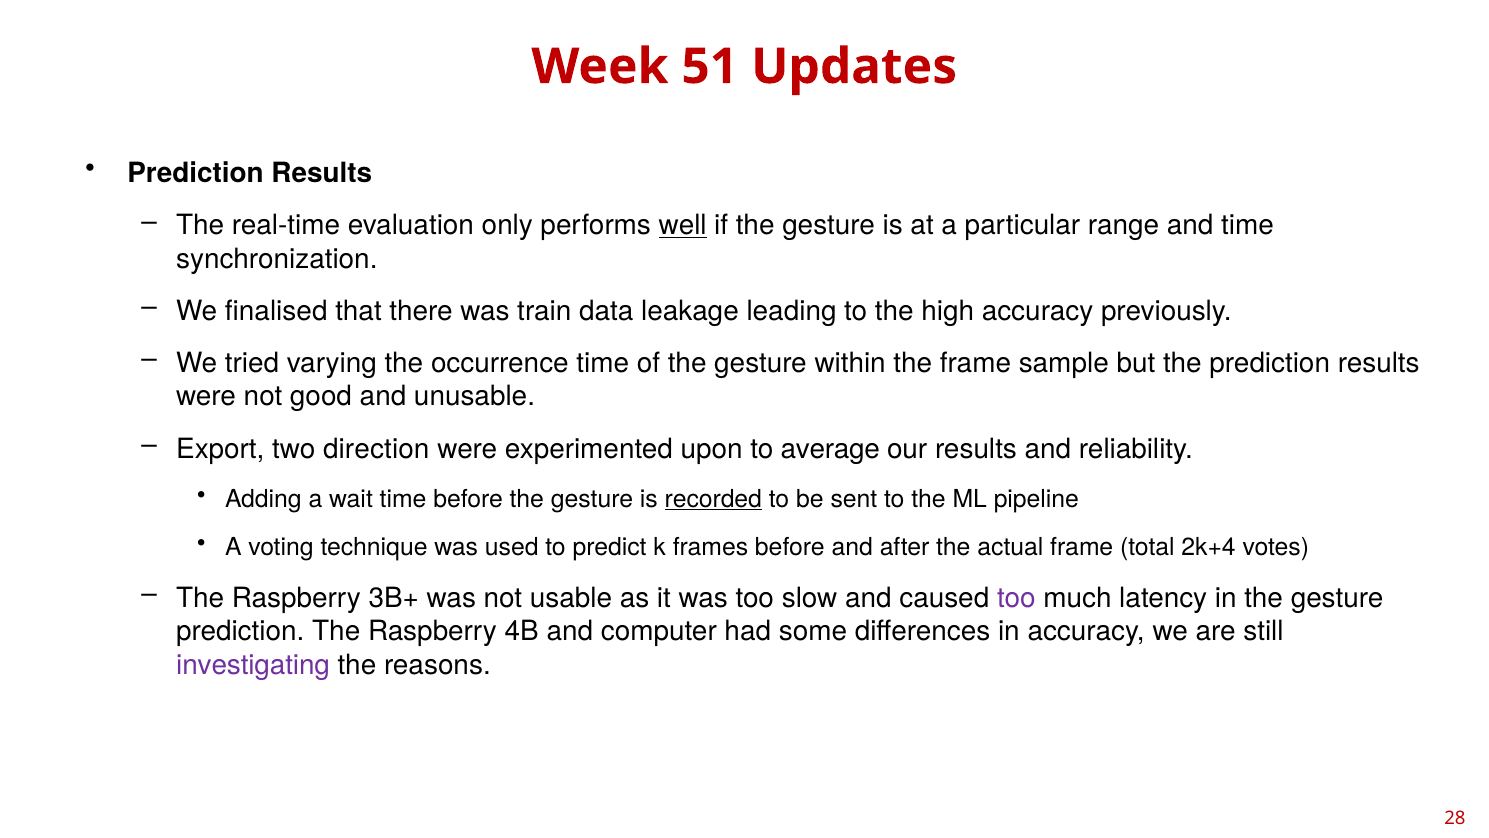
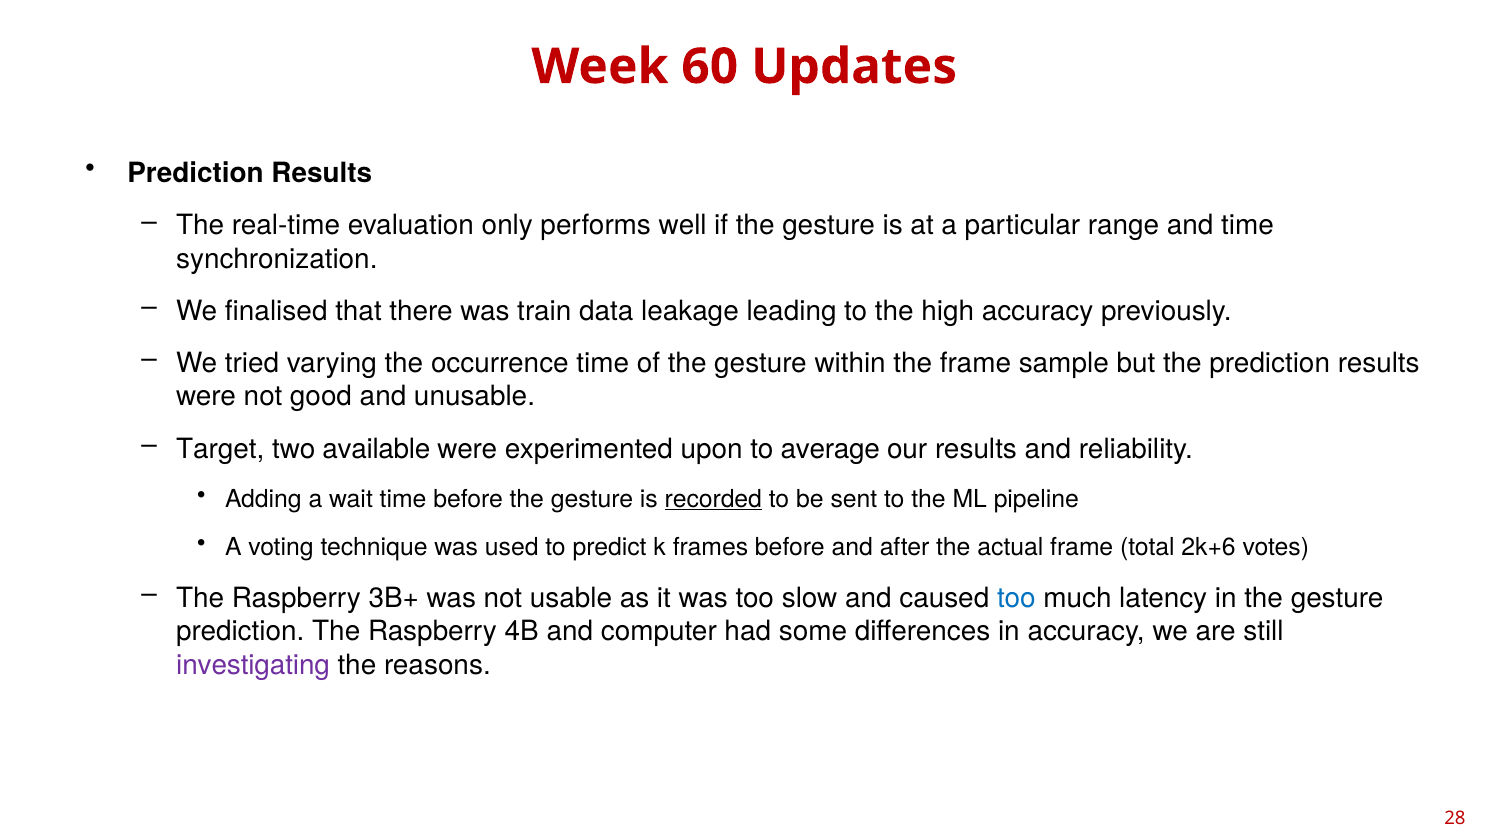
51: 51 -> 60 (710, 67)
well underline: present -> none (683, 225)
Export: Export -> Target (220, 449)
direction: direction -> available (376, 449)
2k+4: 2k+4 -> 2k+6 (1209, 547)
too colour: purple -> blue (1016, 598)
